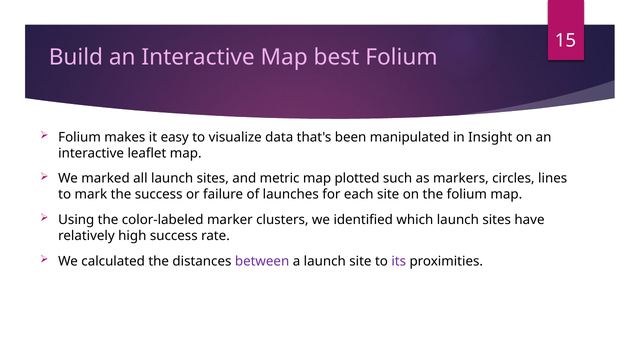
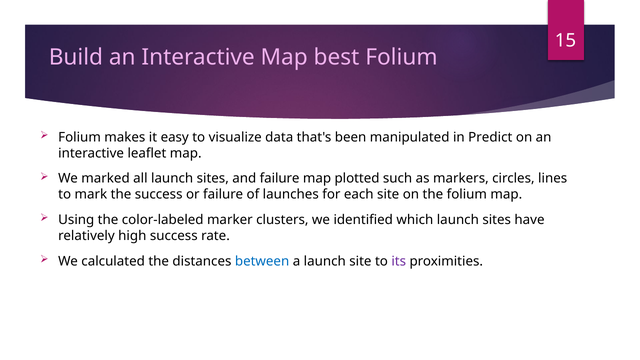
Insight: Insight -> Predict (490, 137)
and metric: metric -> failure (280, 179)
between colour: purple -> blue (262, 261)
